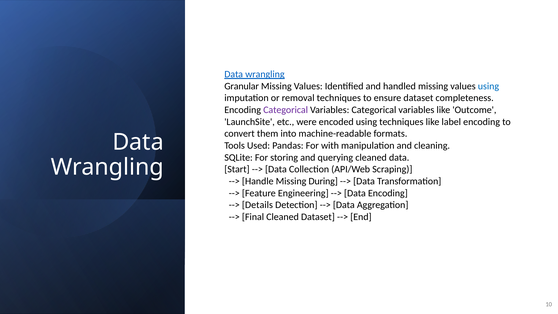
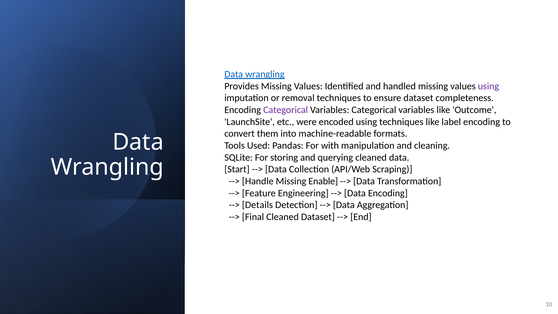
Granular: Granular -> Provides (242, 86)
using colour: blue -> purple (488, 86)
During: During -> Enable (323, 181)
